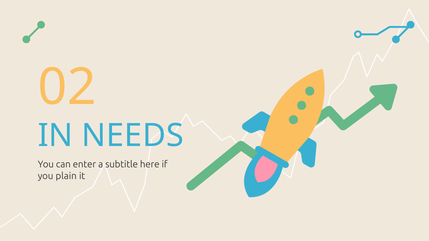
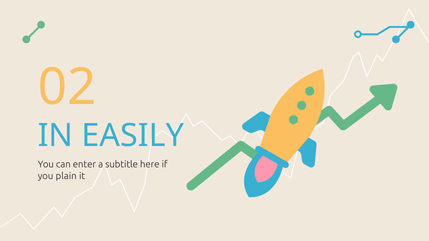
NEEDS: NEEDS -> EASILY (133, 136)
